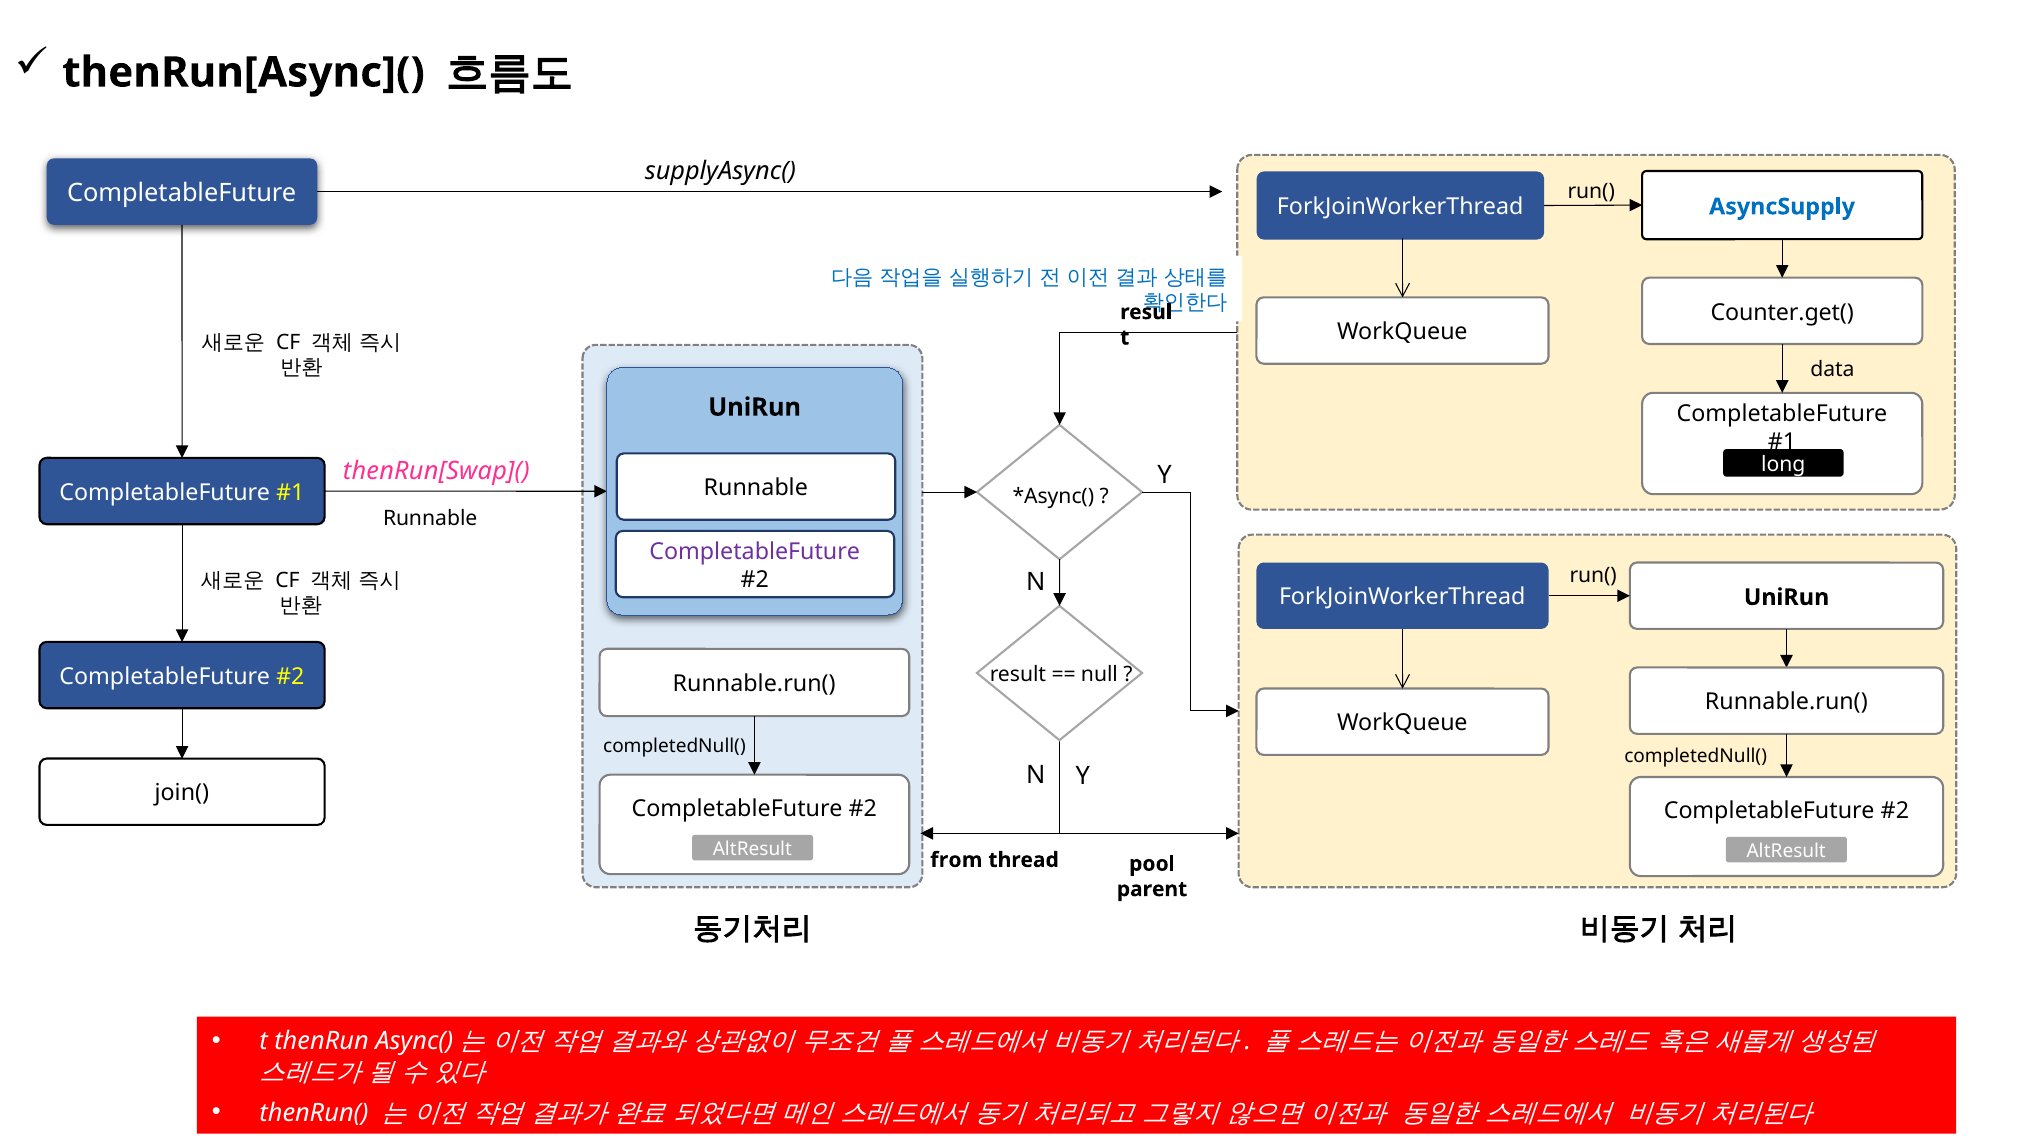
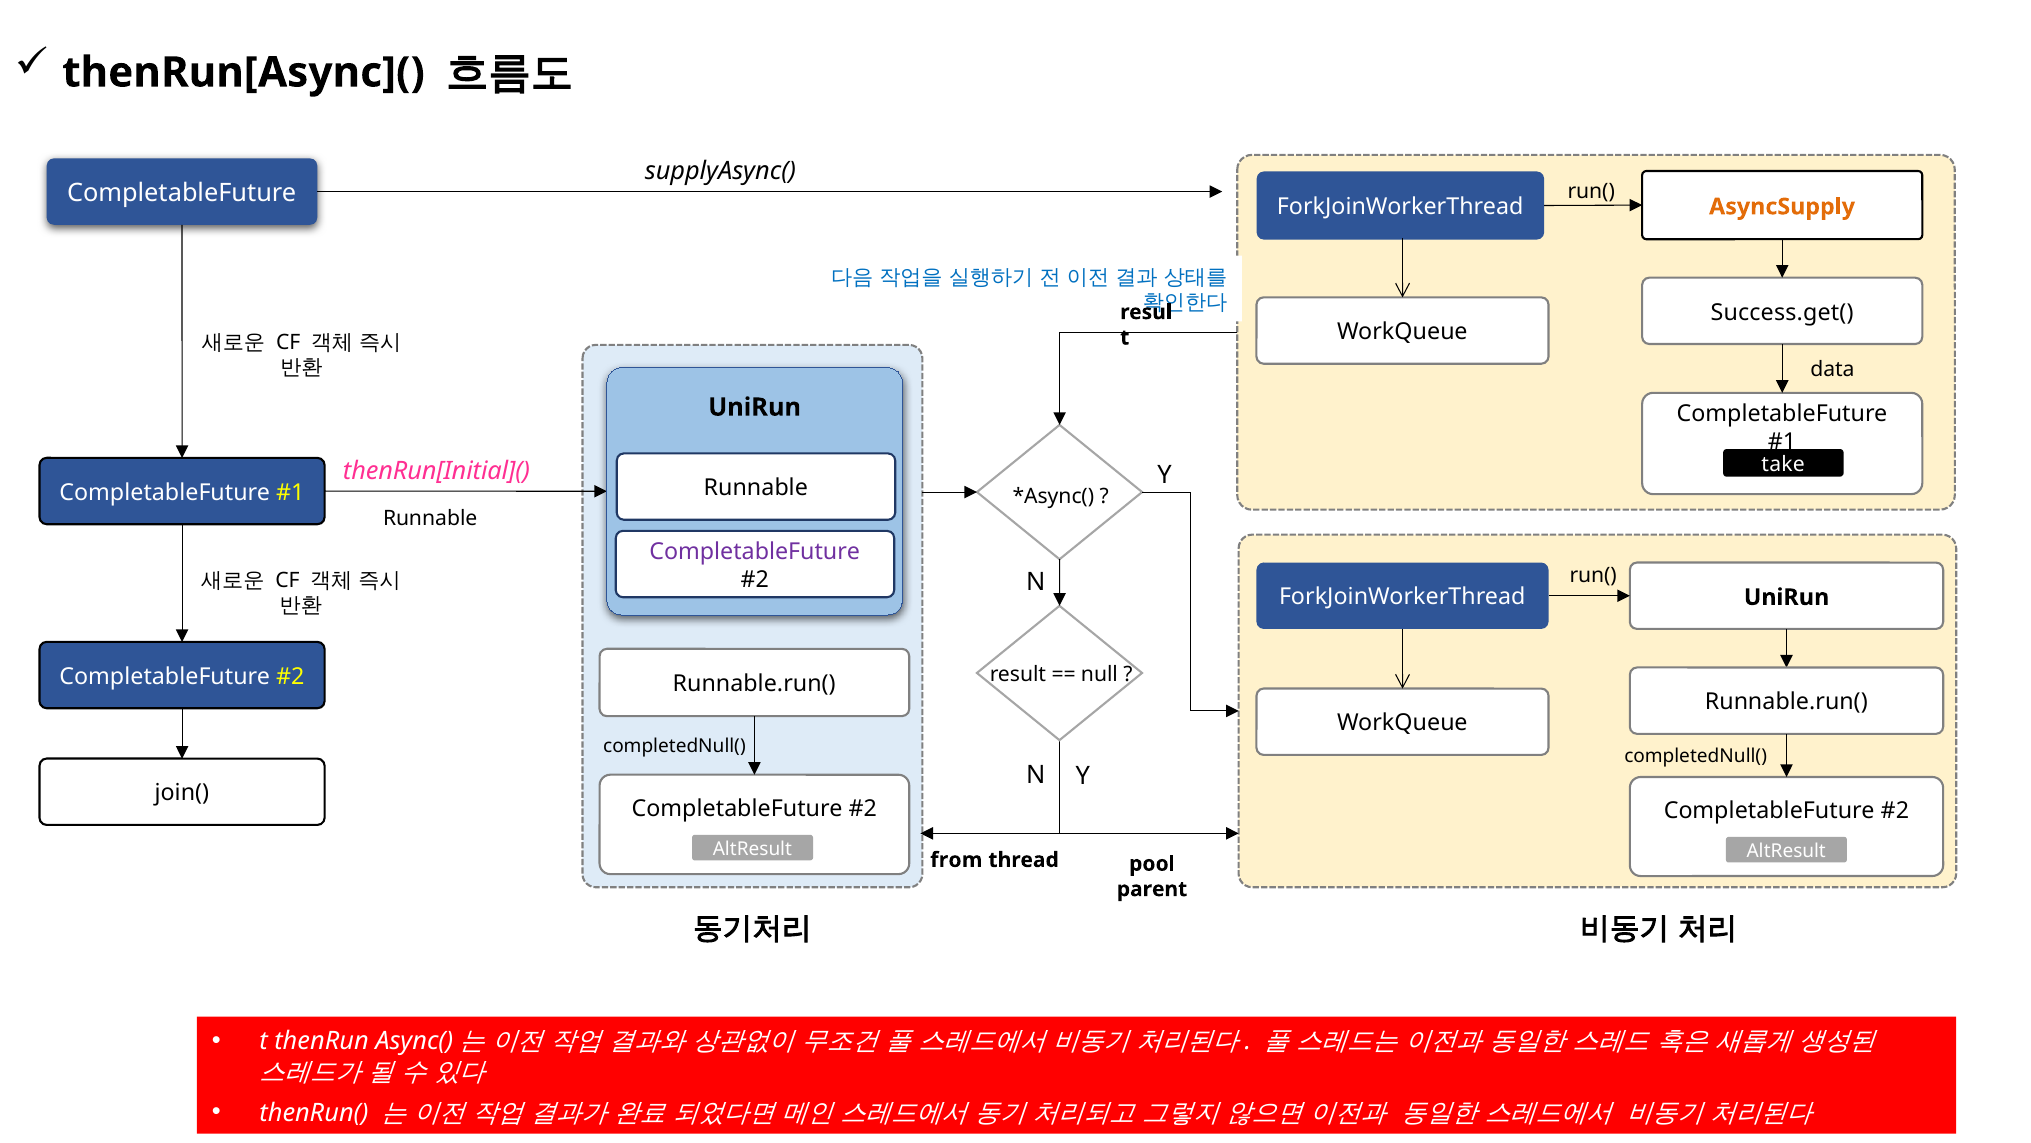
AsyncSupply colour: blue -> orange (1782, 207)
Counter.get(: Counter.get( -> Success.get( (1782, 312)
long: long -> take (1783, 464)
thenRun[Swap](: thenRun[Swap]( -> thenRun[Initial]( (436, 471)
